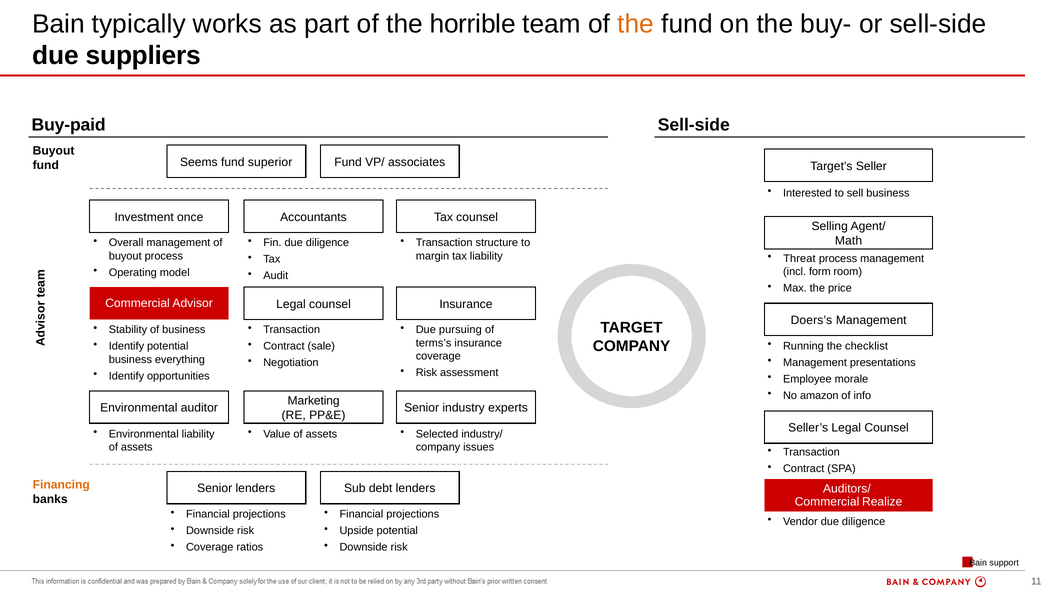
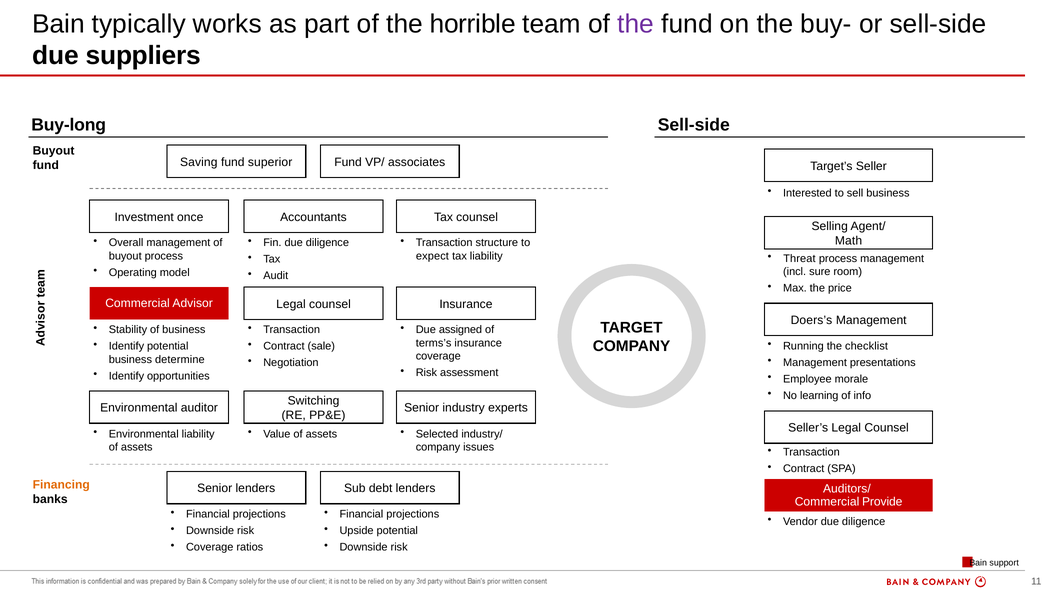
the colour: orange -> purple (636, 24)
Buy-paid: Buy-paid -> Buy-long (69, 125)
Seems: Seems -> Saving (199, 162)
margin: margin -> expect (432, 256)
form: form -> sure (820, 272)
pursuing: pursuing -> assigned (460, 330)
everything: everything -> determine (180, 359)
amazon: amazon -> learning (819, 396)
Marketing: Marketing -> Switching (314, 401)
Realize: Realize -> Provide (882, 502)
